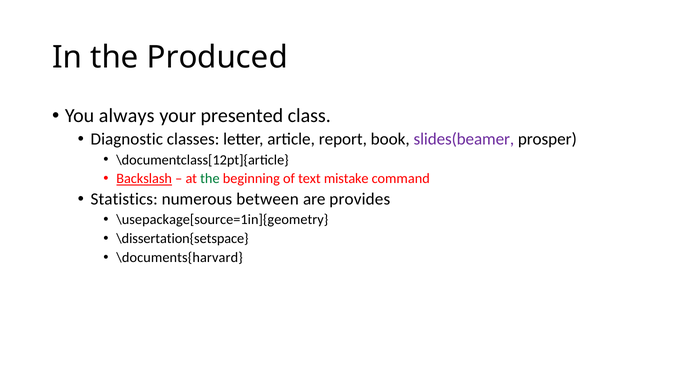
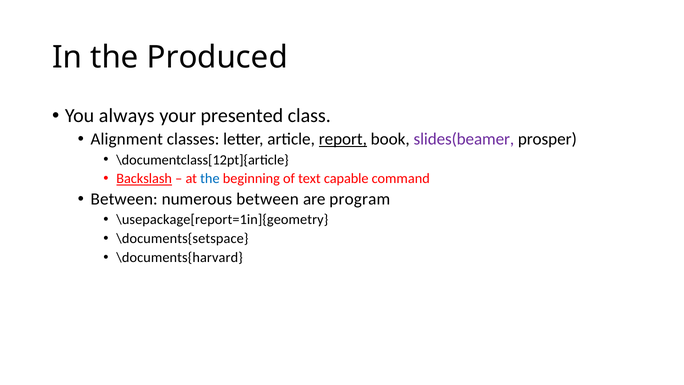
Diagnostic: Diagnostic -> Alignment (127, 139)
report underline: none -> present (343, 139)
the colour: green -> blue (210, 179)
mistake: mistake -> capable (346, 179)
Statistics: Statistics -> Between (124, 199)
provides: provides -> program (360, 199)
\usepackage[source=1in]{geometry: \usepackage[source=1in]{geometry -> \usepackage[report=1in]{geometry (222, 220)
\dissertation{setspace: \dissertation{setspace -> \documents{setspace (182, 239)
